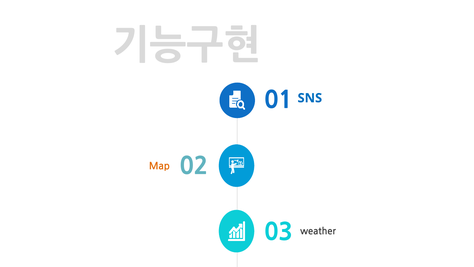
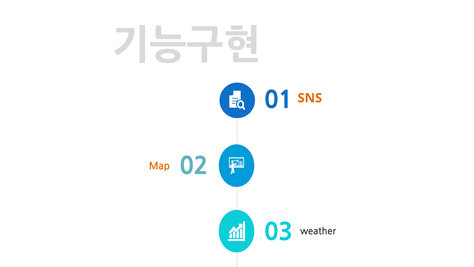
SNS colour: blue -> orange (310, 98)
